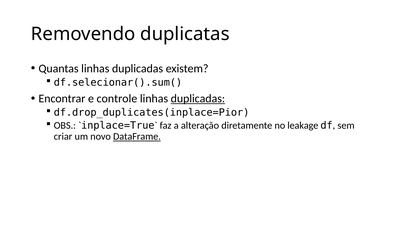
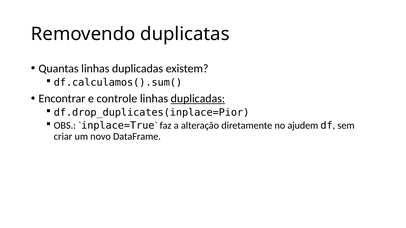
df.selecionar().sum(: df.selecionar().sum( -> df.calculamos().sum( (118, 83)
leakage: leakage -> ajudem (303, 126)
DataFrame underline: present -> none (137, 137)
